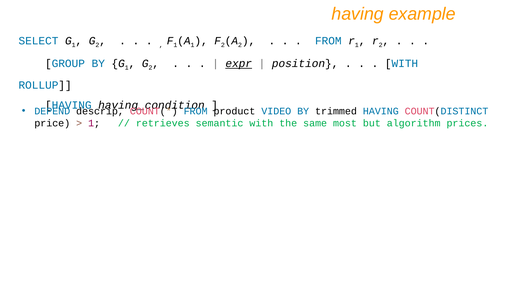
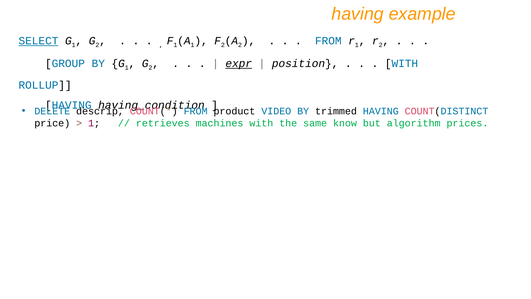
SELECT underline: none -> present (38, 41)
DEPEND: DEPEND -> DELETE (52, 111)
semantic: semantic -> machines (220, 123)
most: most -> know (345, 123)
